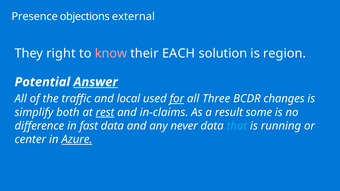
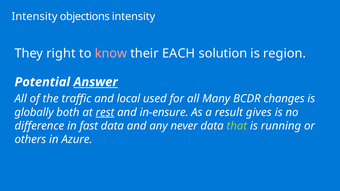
Presence: Presence -> Intensity (35, 16)
objections external: external -> intensity (134, 16)
for underline: present -> none (177, 99)
Three: Three -> Many (216, 99)
simplify: simplify -> globally (34, 112)
in-claims: in-claims -> in-ensure (164, 112)
some: some -> gives (259, 112)
that colour: light blue -> light green (237, 126)
center: center -> others (30, 140)
Azure underline: present -> none (77, 140)
